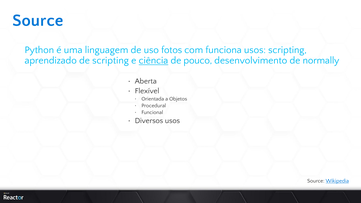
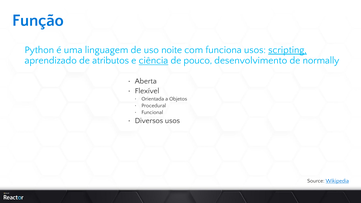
Source: Source -> Função (38, 20)
fotos: fotos -> noite (172, 50)
scripting underline: none -> present (287, 50)
de scripting: scripting -> atributos (111, 61)
